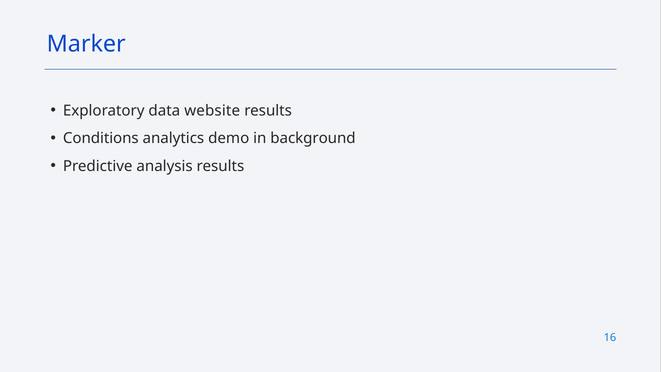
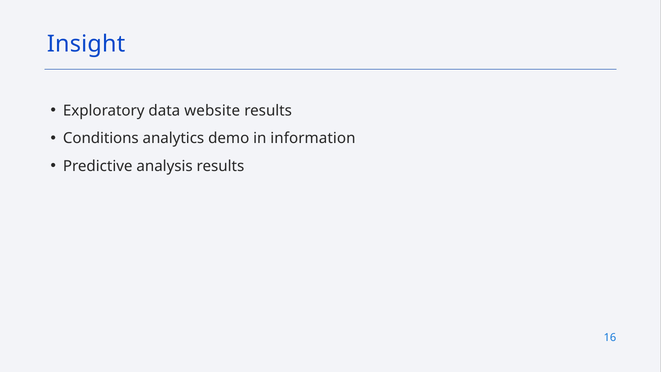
Marker: Marker -> Insight (86, 44)
background: background -> information (313, 138)
